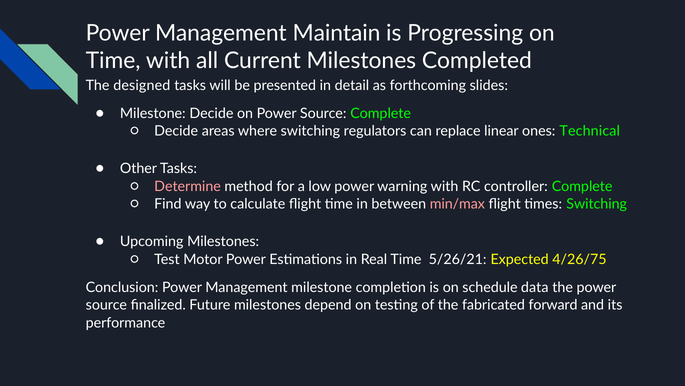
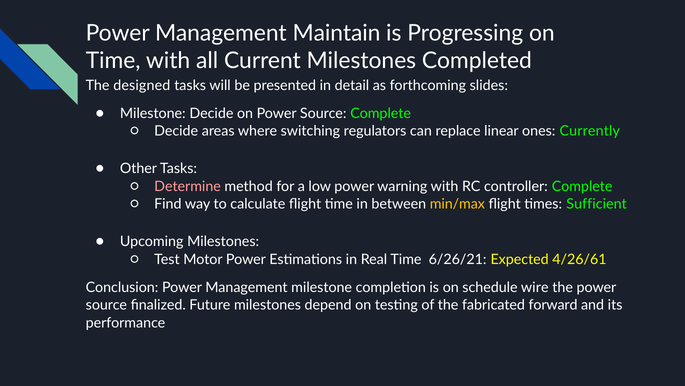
Technical: Technical -> Currently (590, 131)
min/max colour: pink -> yellow (457, 204)
times Switching: Switching -> Sufficient (597, 204)
5/26/21: 5/26/21 -> 6/26/21 (458, 259)
4/26/75: 4/26/75 -> 4/26/61 (579, 259)
data: data -> wire (535, 287)
